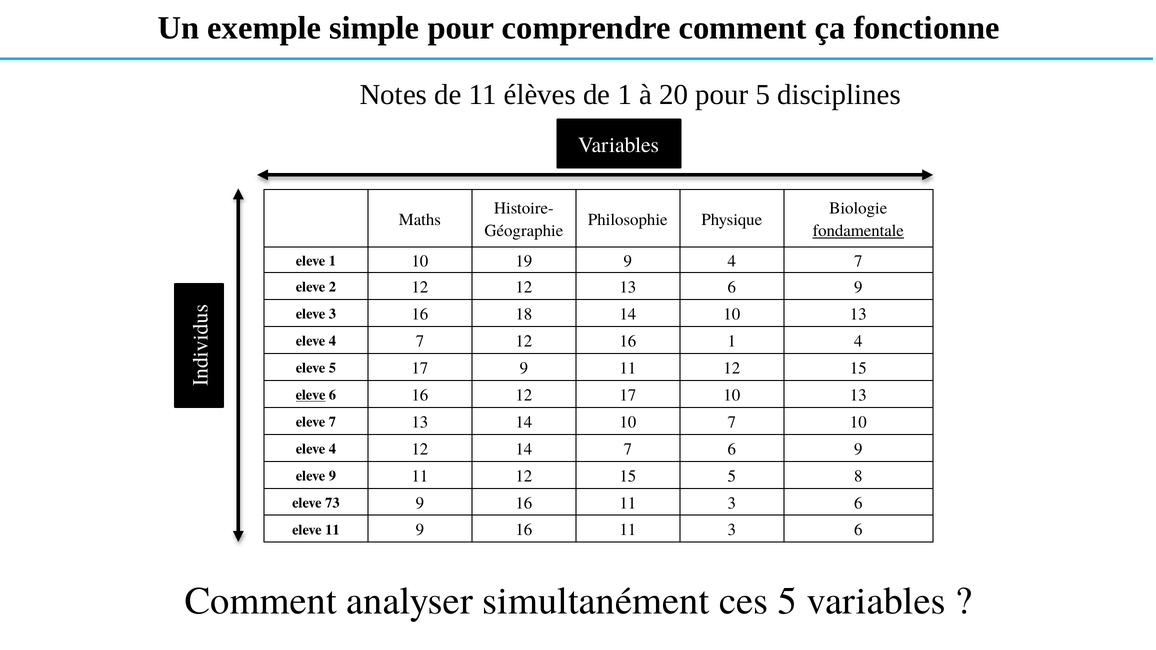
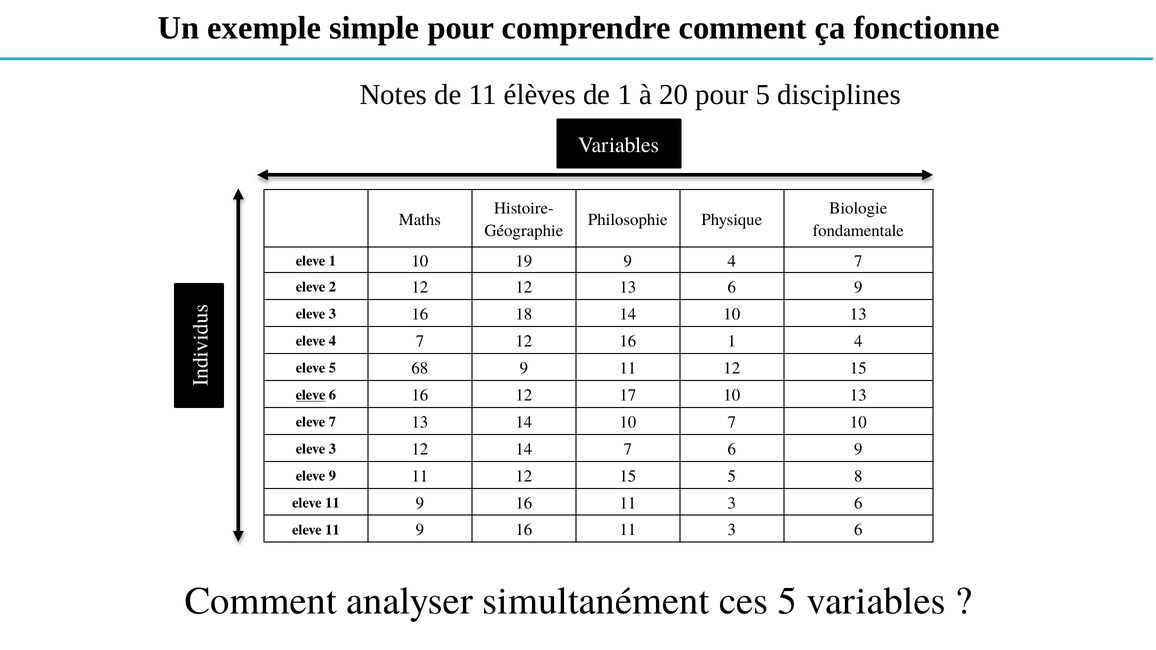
fondamentale underline: present -> none (858, 231)
5 17: 17 -> 68 (420, 368)
4: 4 -> 3 (332, 449)
73: 73 -> 11 (332, 503)
